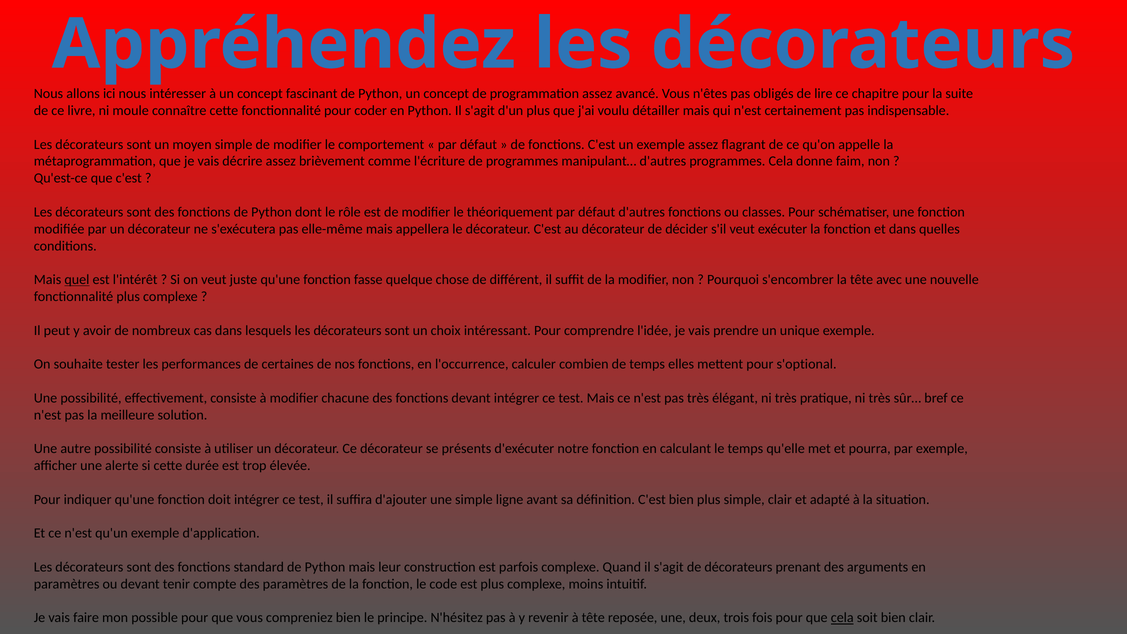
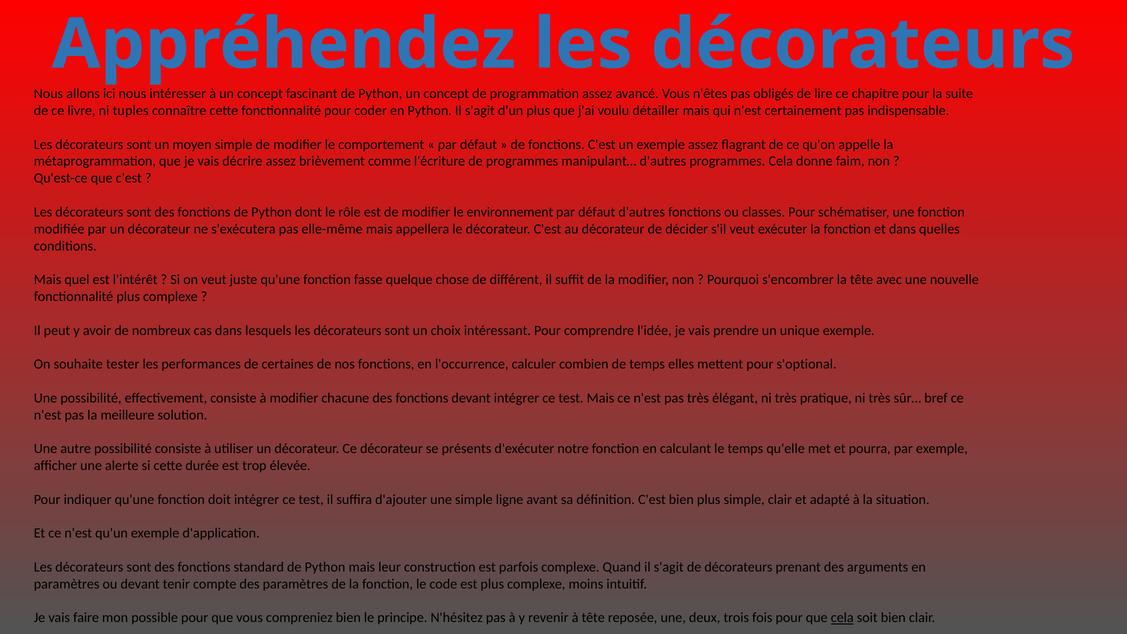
moule: moule -> tuples (131, 111)
théoriquement: théoriquement -> environnement (510, 212)
quel underline: present -> none (77, 280)
